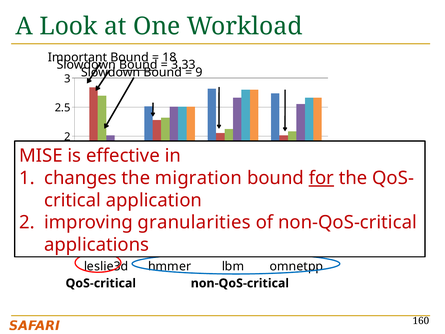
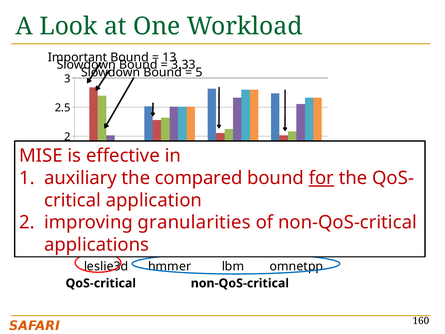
18: 18 -> 13 (169, 57)
Bound underline: present -> none (138, 65)
9: 9 -> 5 (199, 72)
changes: changes -> auxiliary (81, 178)
migration: migration -> compared (199, 178)
